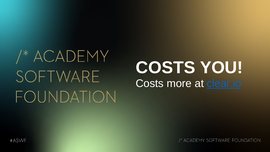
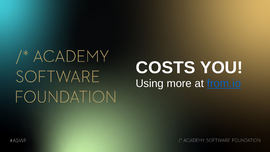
Costs: Costs -> Using (150, 83)
clear.io: clear.io -> from.io (224, 83)
